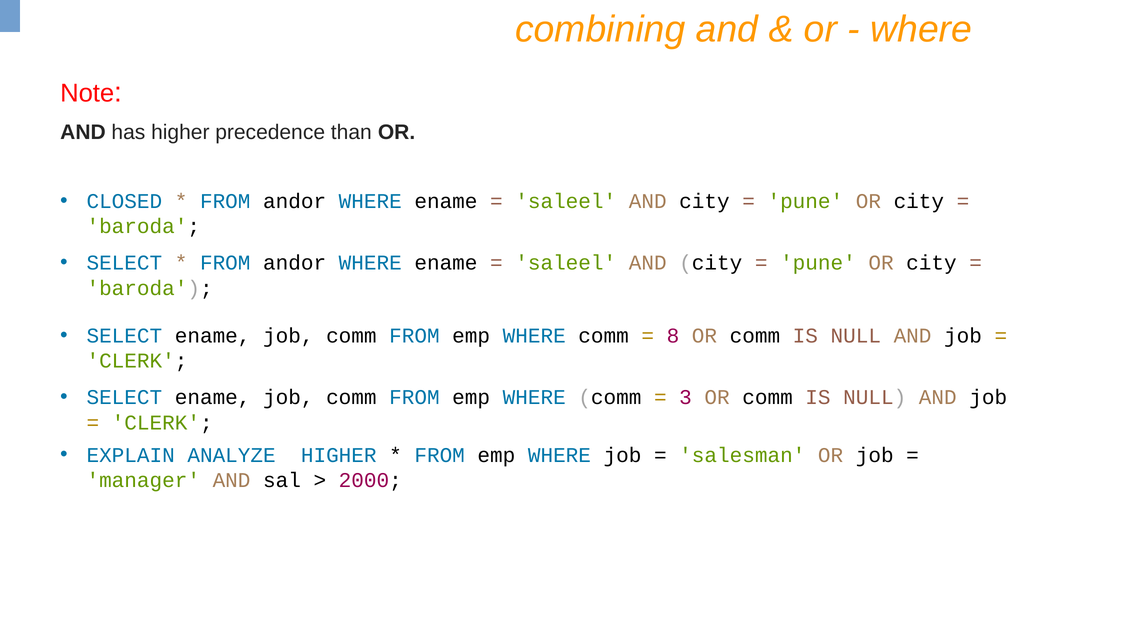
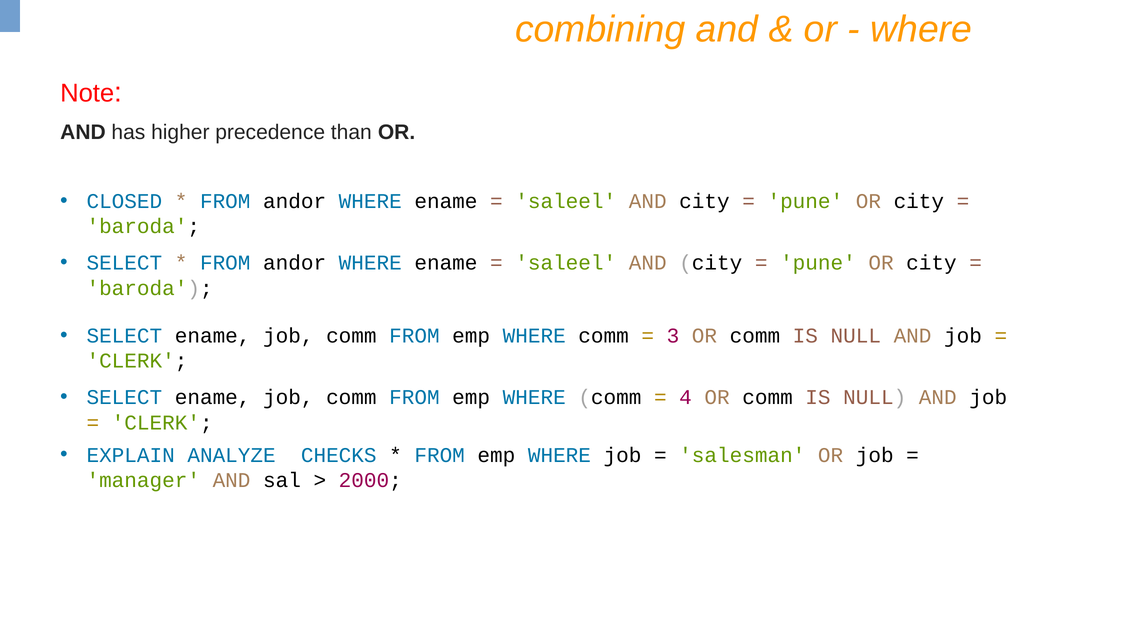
8: 8 -> 3 (673, 336)
3: 3 -> 4 (686, 397)
ANALYZE HIGHER: HIGHER -> CHECKS (339, 455)
